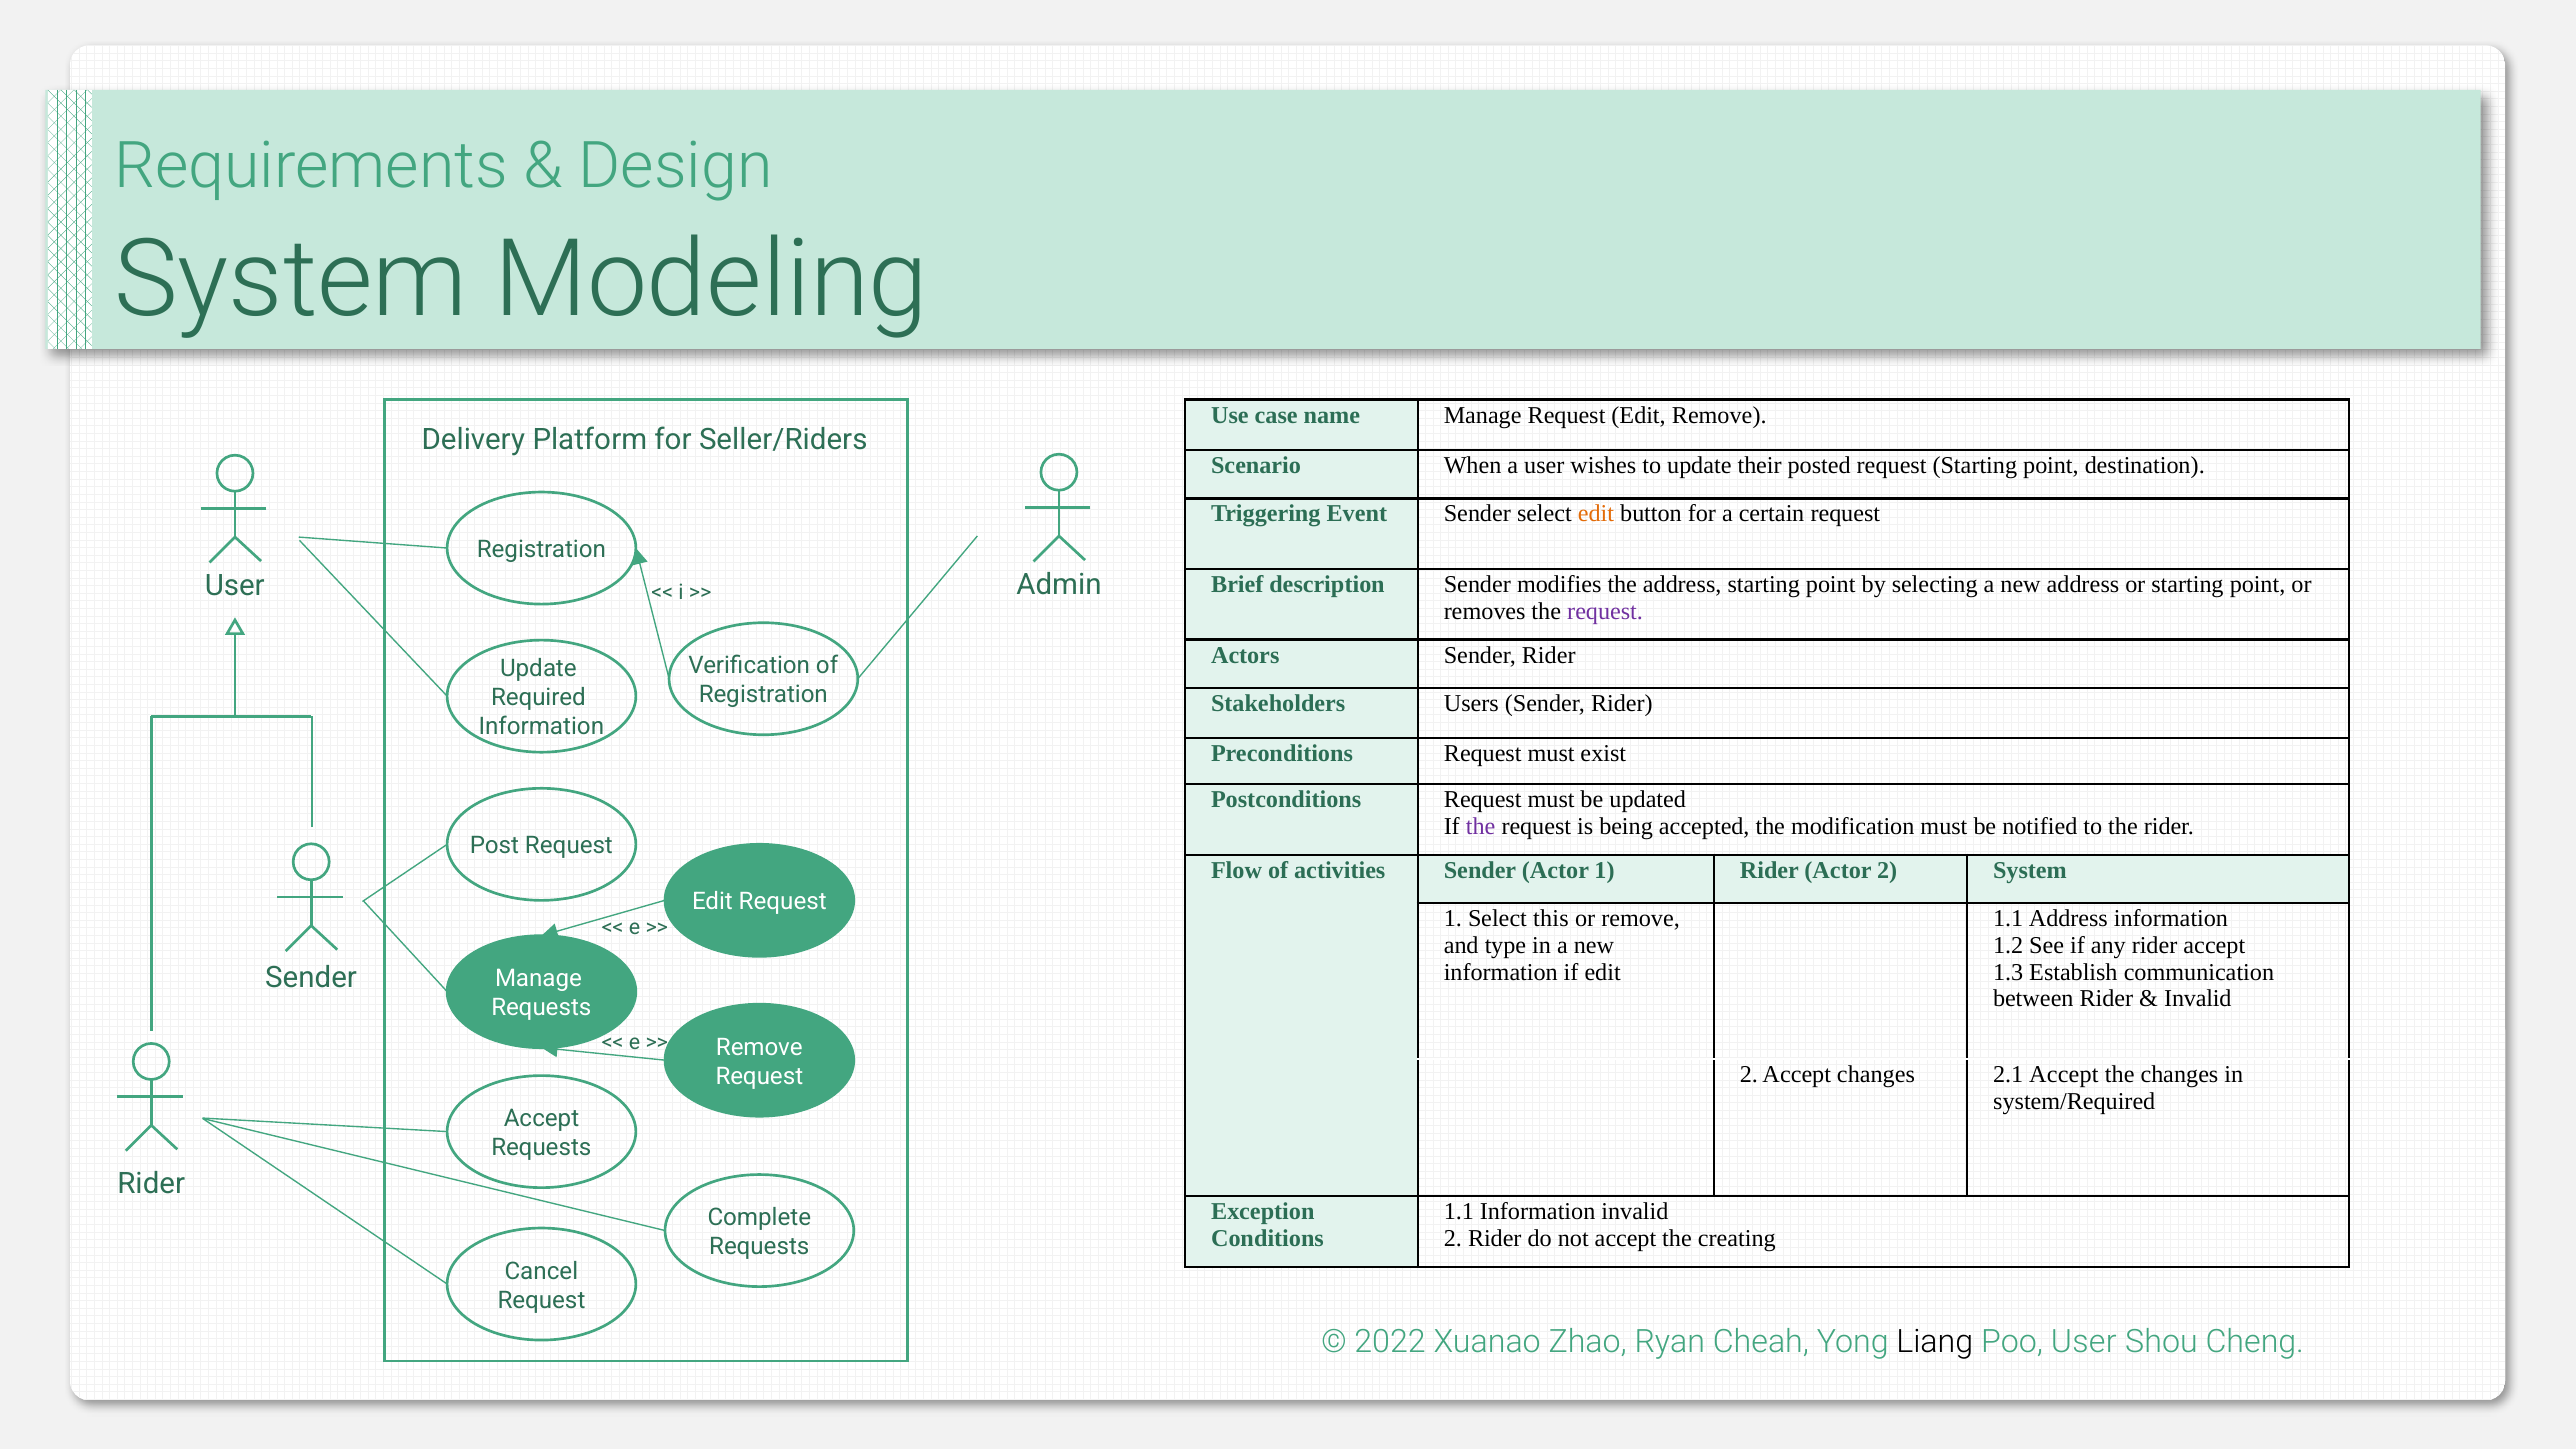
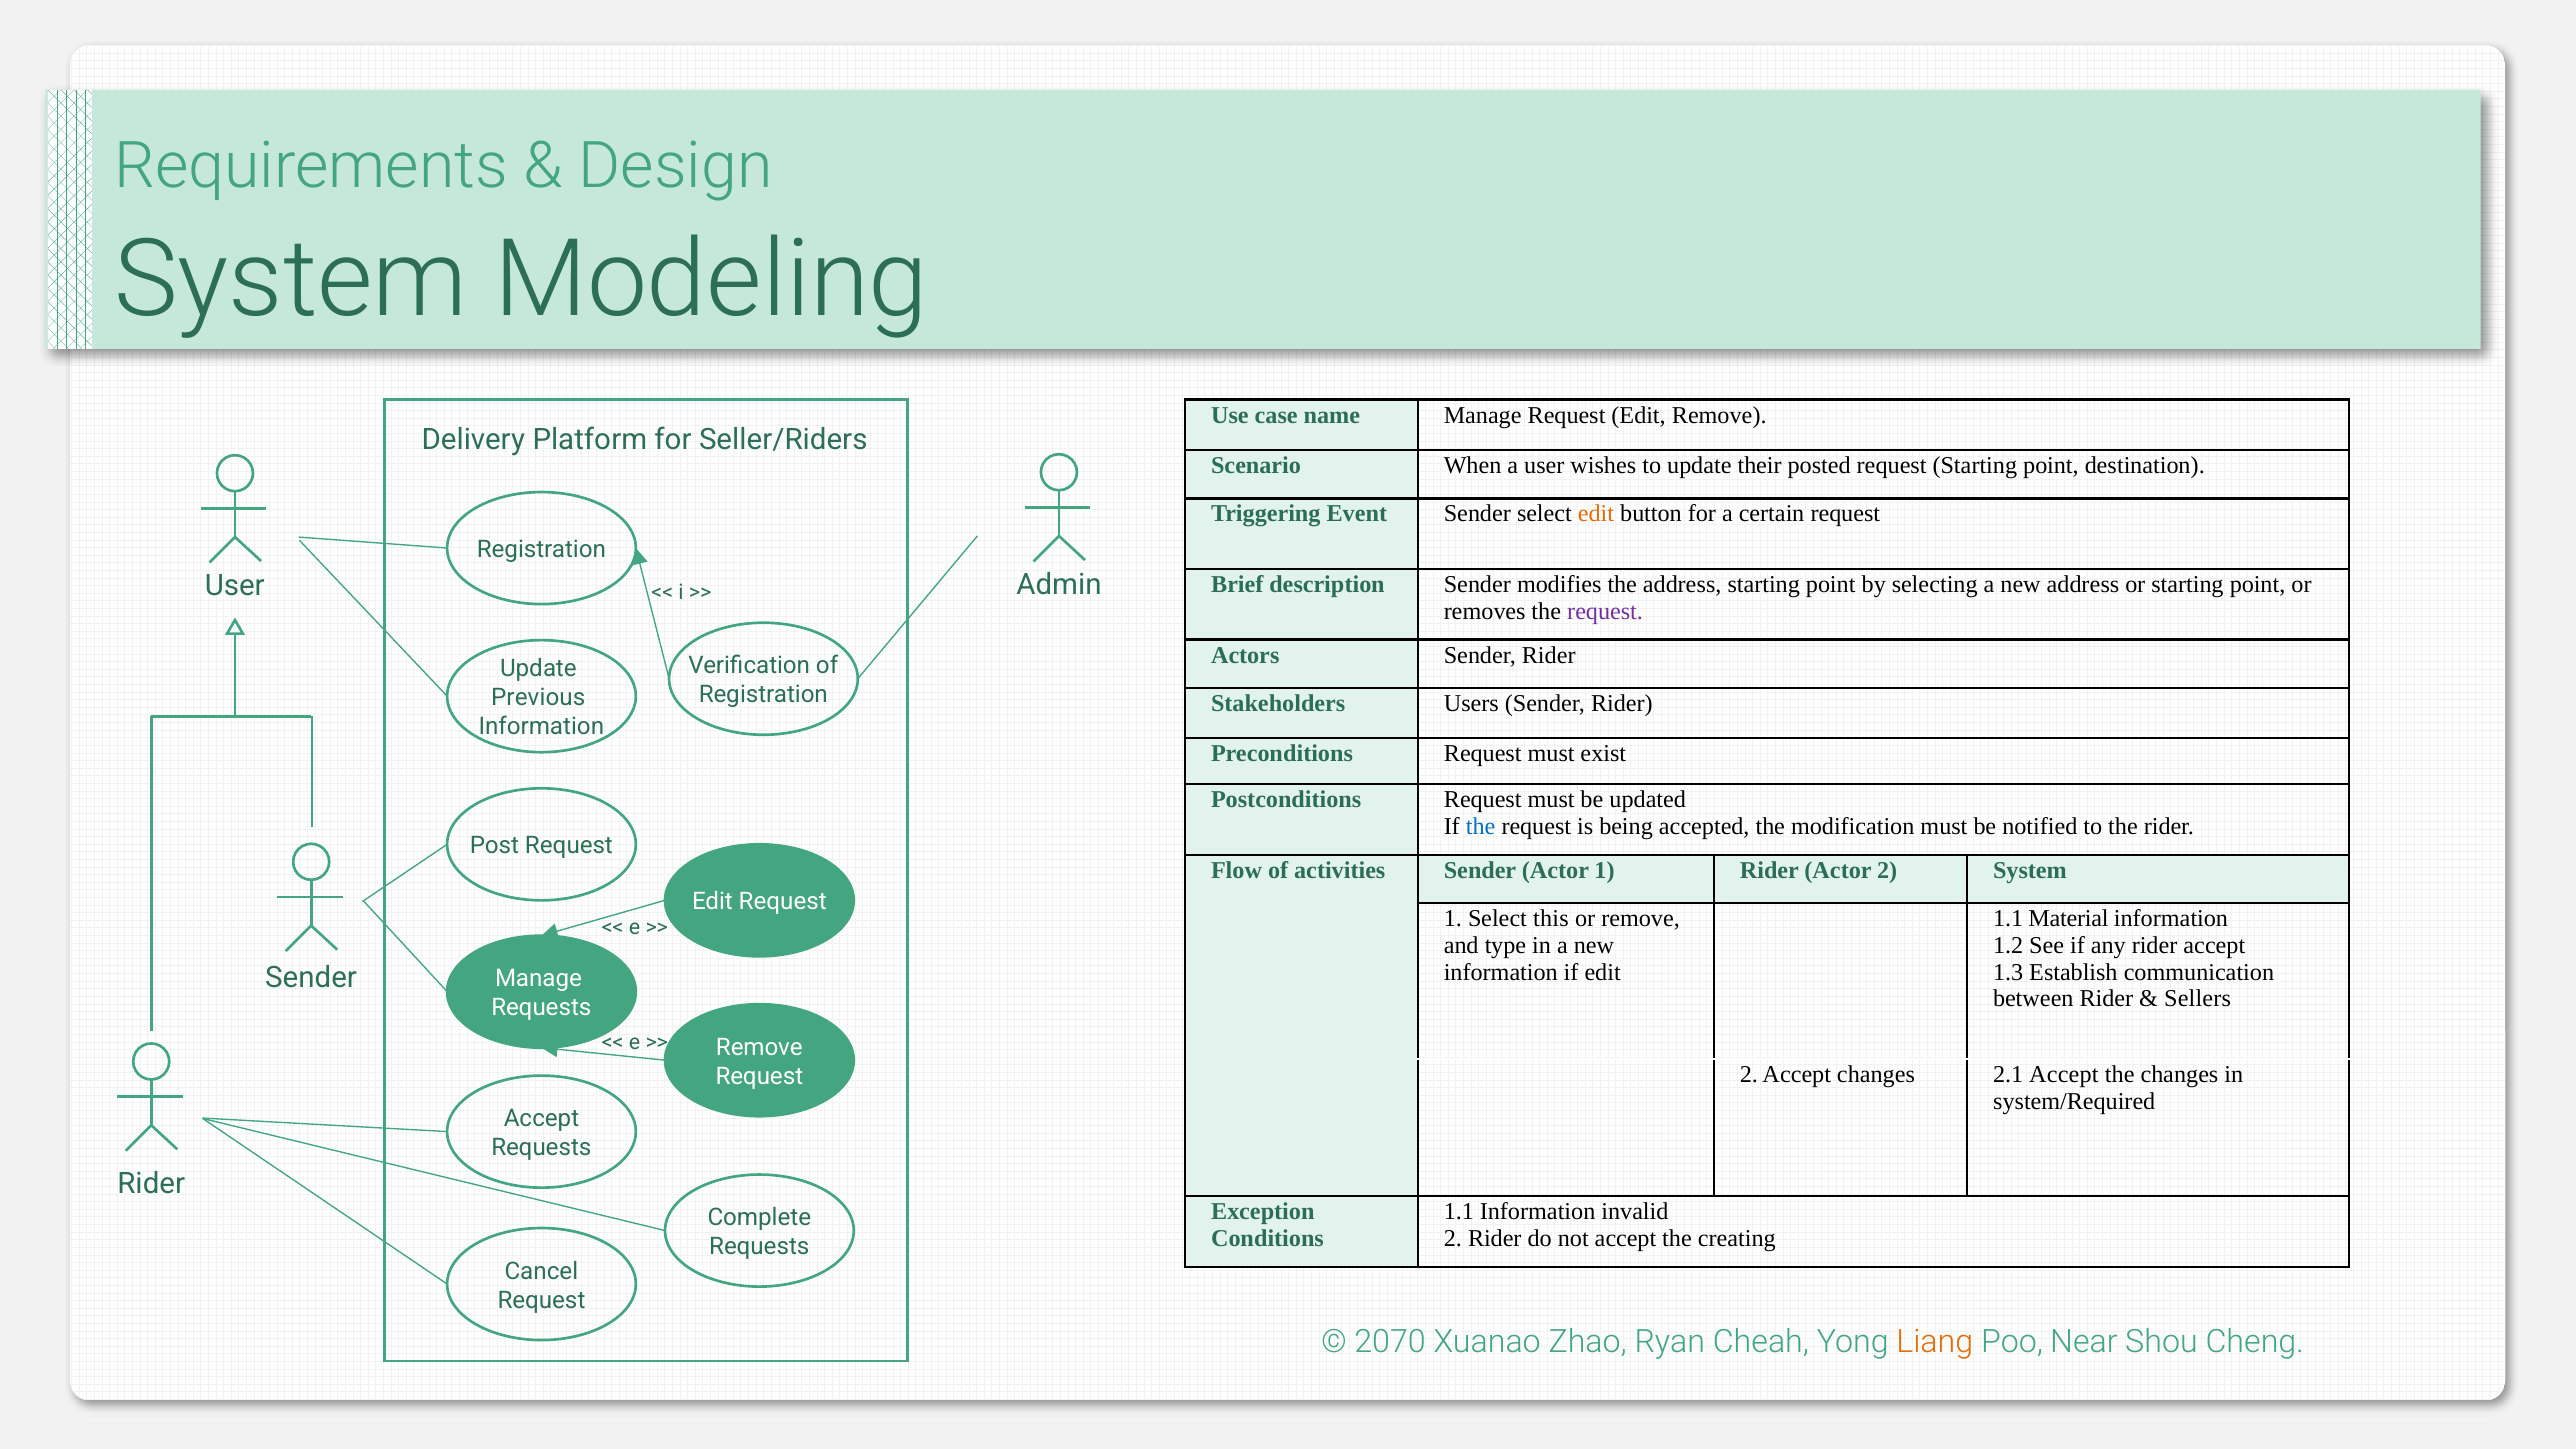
Required: Required -> Previous (538, 698)
the colour: purple -> blue (1481, 826)
1.1 Address: Address -> Material (2068, 919)
Invalid: Invalid -> Sellers (2198, 999)
2022: 2022 -> 2070 (1390, 1342)
Liang colour: black -> orange (1935, 1342)
Poo User: User -> Near (2084, 1342)
